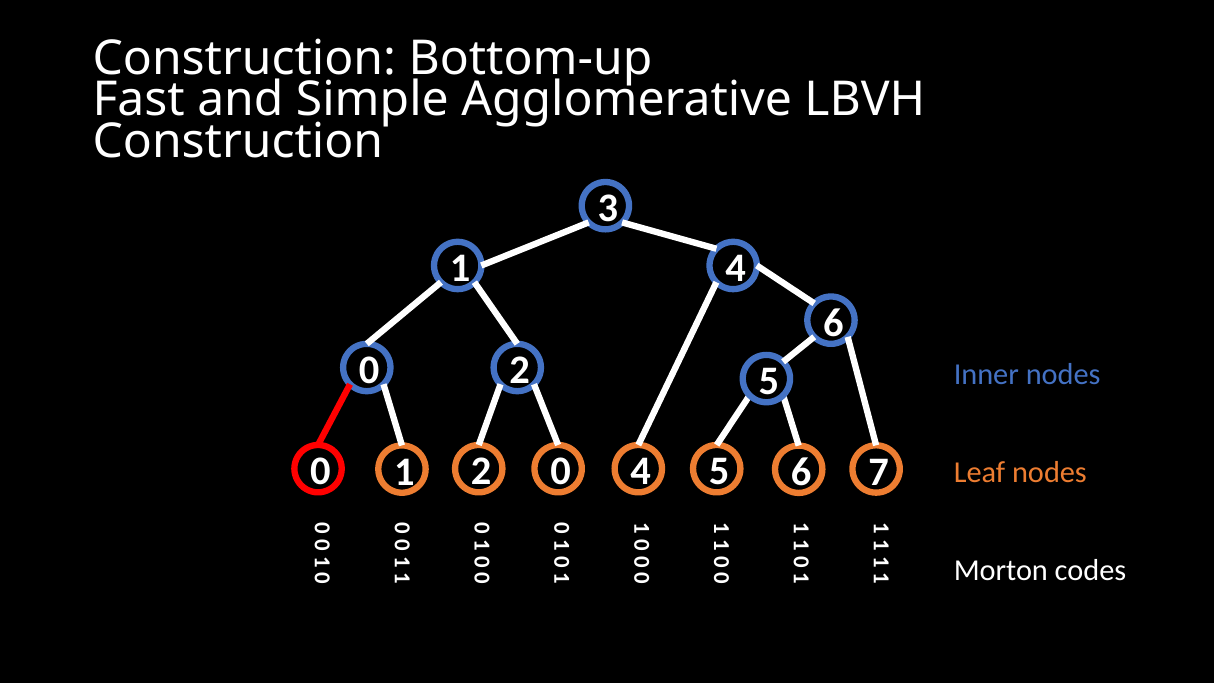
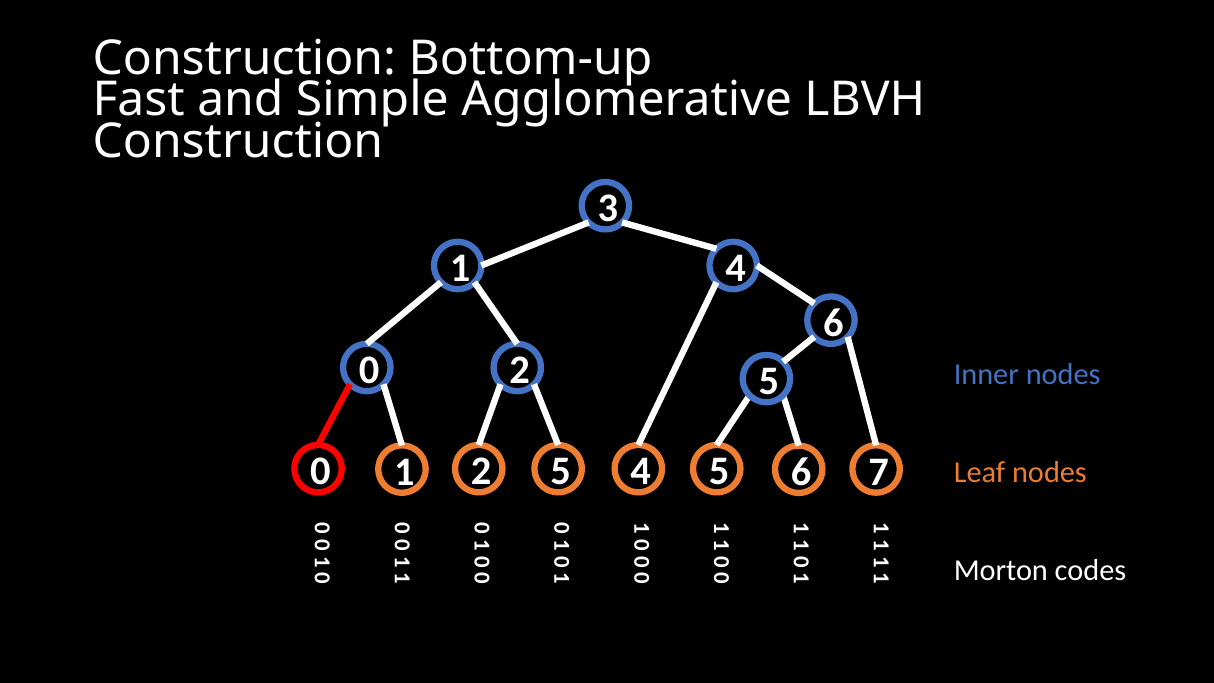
2 0: 0 -> 5 (561, 471)
